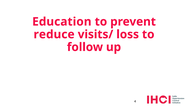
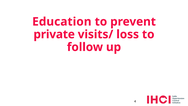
reduce: reduce -> private (54, 34)
